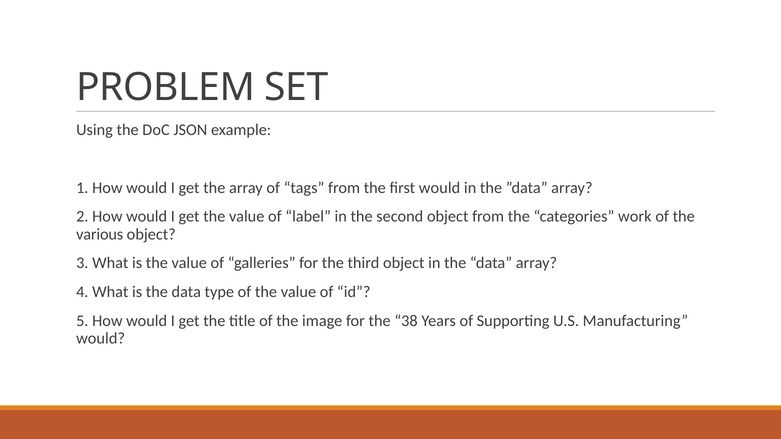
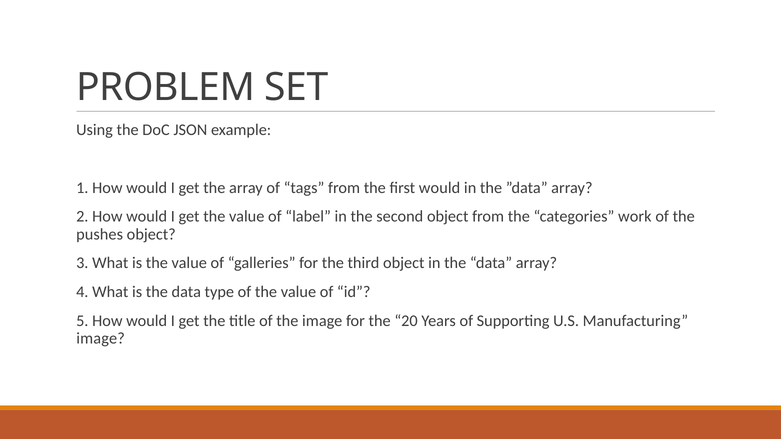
various: various -> pushes (100, 234)
38: 38 -> 20 (406, 321)
would: would -> image (101, 339)
